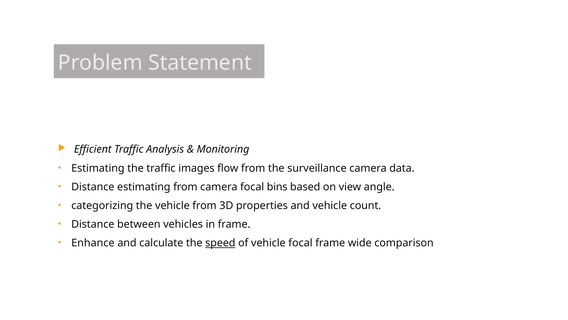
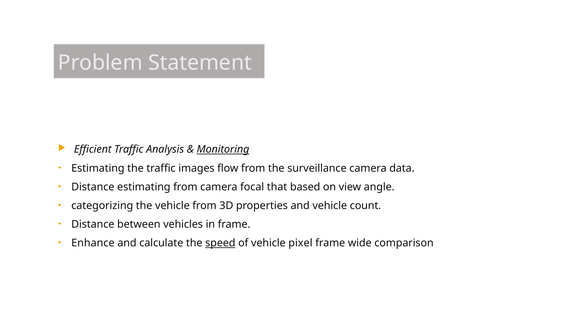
Monitoring underline: none -> present (223, 149)
bins: bins -> that (277, 187)
vehicle focal: focal -> pixel (300, 243)
